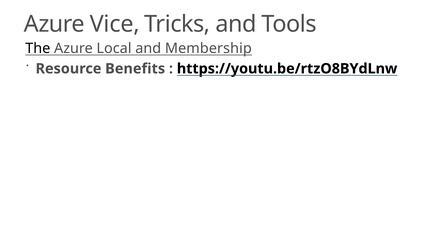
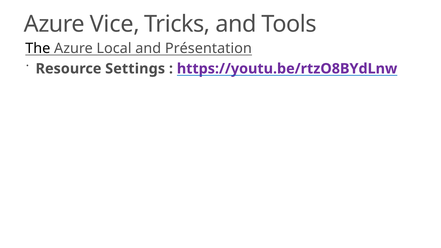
Membership: Membership -> Présentation (208, 49)
Benefits: Benefits -> Settings (135, 69)
https://youtu.be/rtzO8BYdLnw colour: black -> purple (287, 69)
